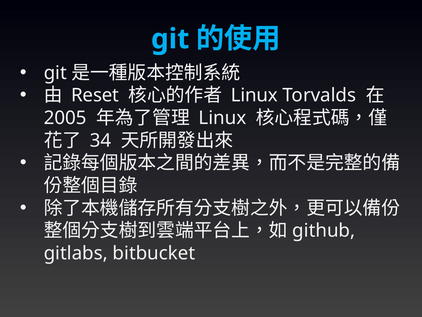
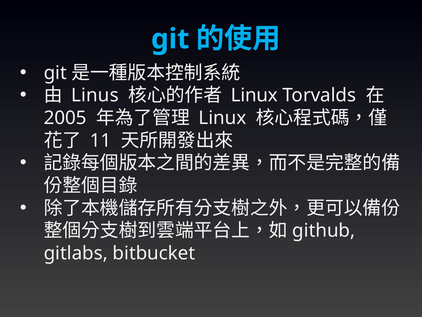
Reset: Reset -> Linus (95, 95)
34: 34 -> 11 (101, 140)
